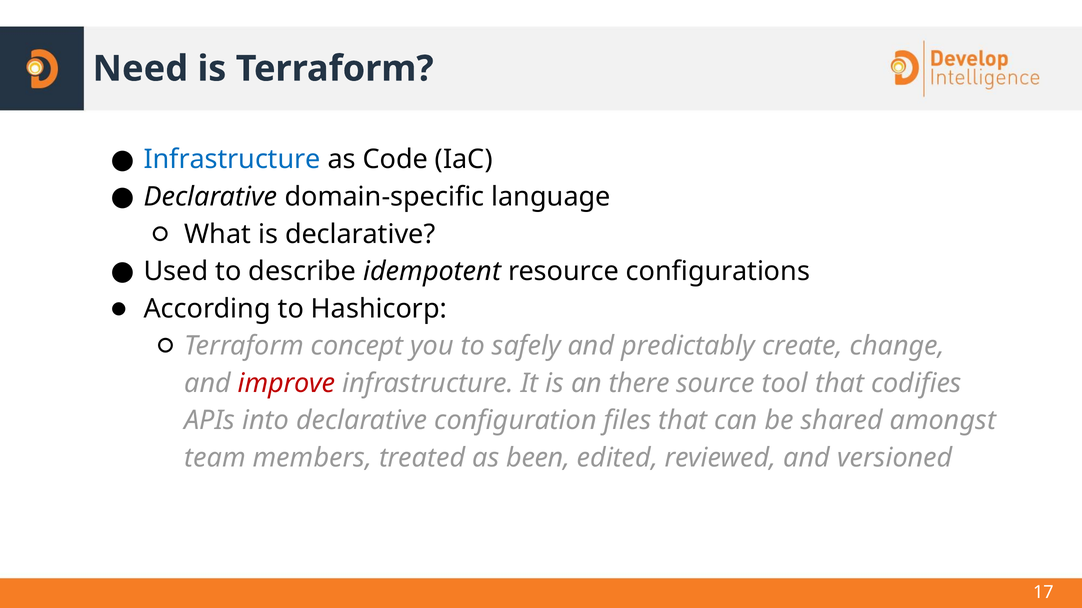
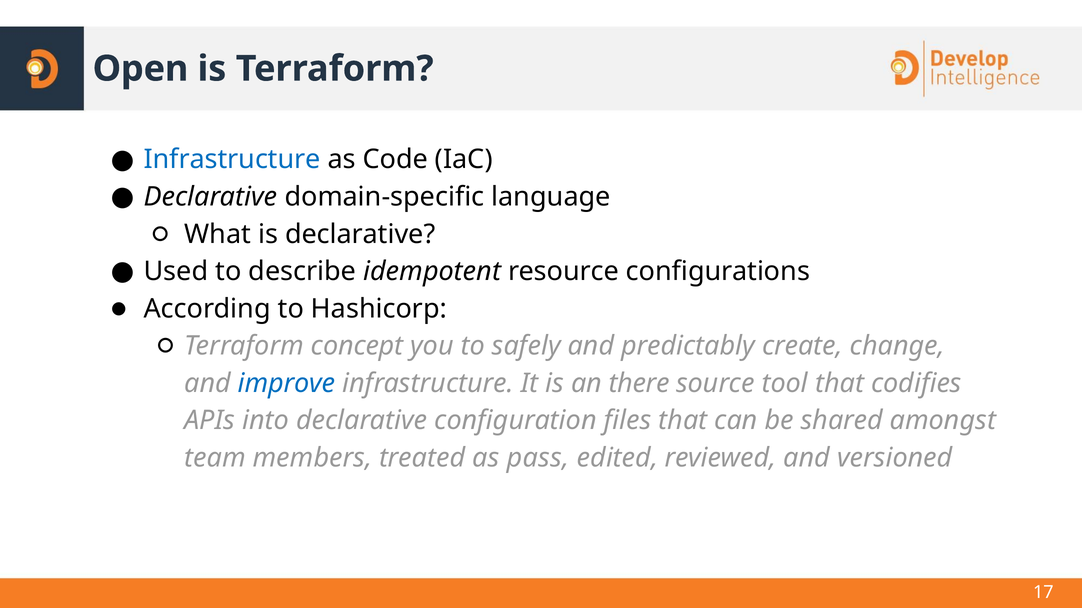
Need: Need -> Open (140, 69)
improve colour: red -> blue (287, 384)
been: been -> pass (538, 458)
